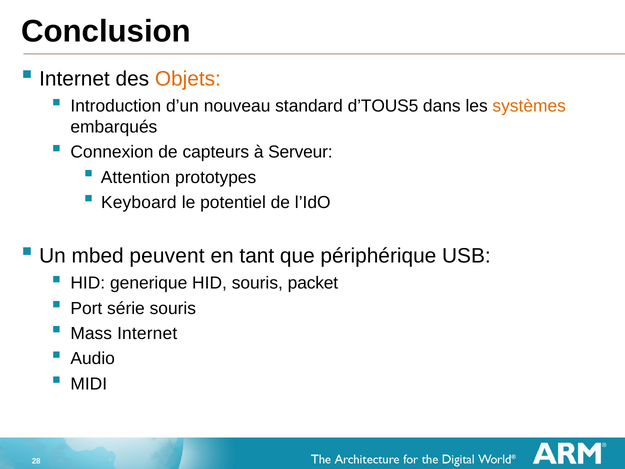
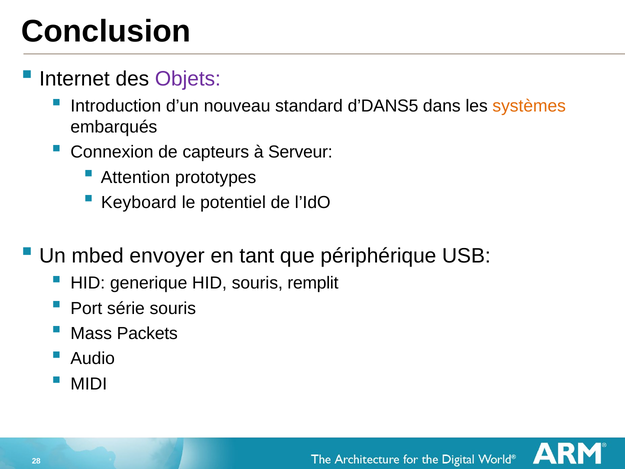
Objets colour: orange -> purple (188, 79)
d’TOUS5: d’TOUS5 -> d’DANS5 (383, 106)
peuvent: peuvent -> envoyer (167, 256)
packet: packet -> remplit (313, 283)
Mass Internet: Internet -> Packets (147, 333)
